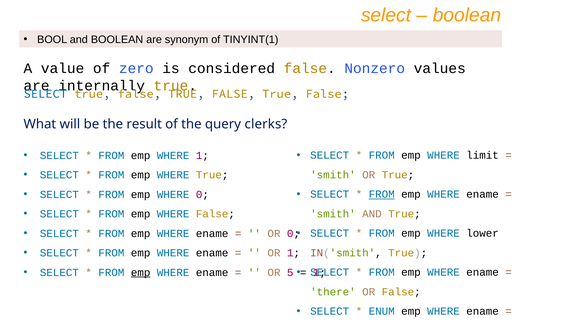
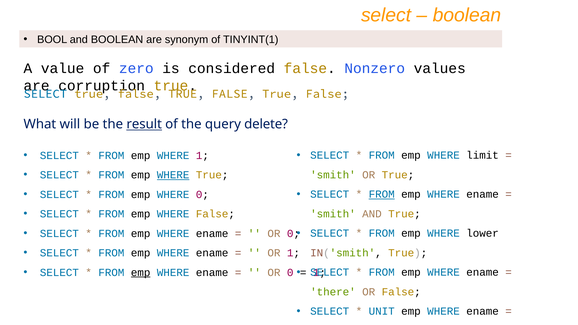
internally: internally -> corruption (102, 86)
result underline: none -> present (144, 124)
clerks: clerks -> delete (266, 124)
WHERE underline: none -> present (173, 175)
5: 5 -> 0 (290, 273)
ENUM: ENUM -> UNIT (382, 312)
